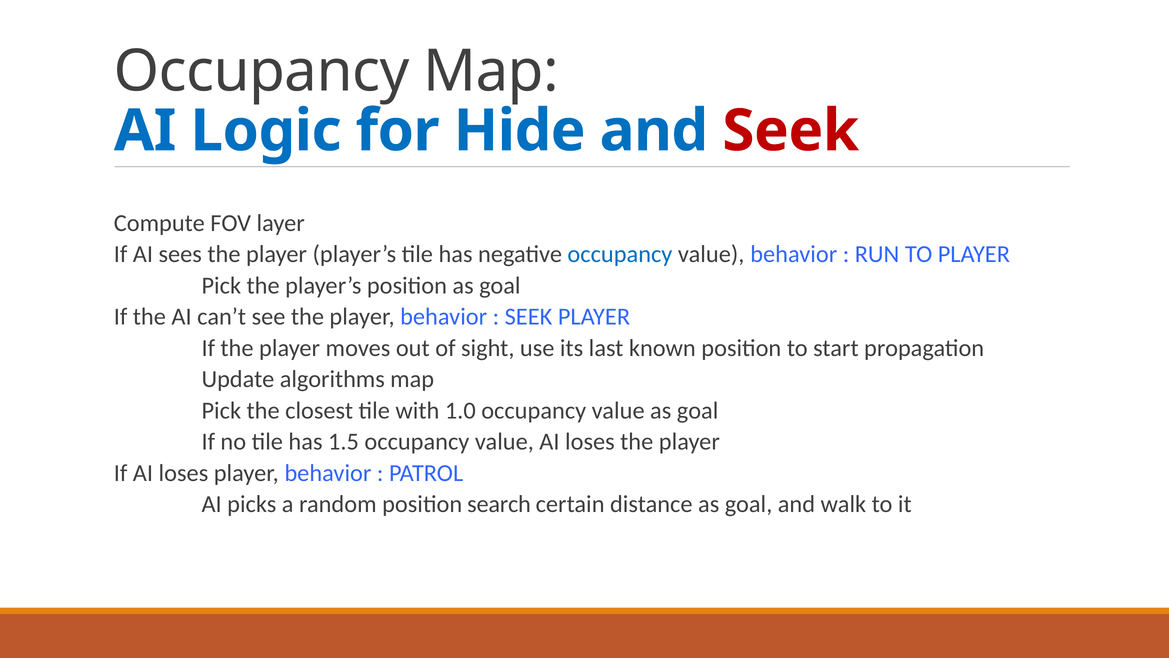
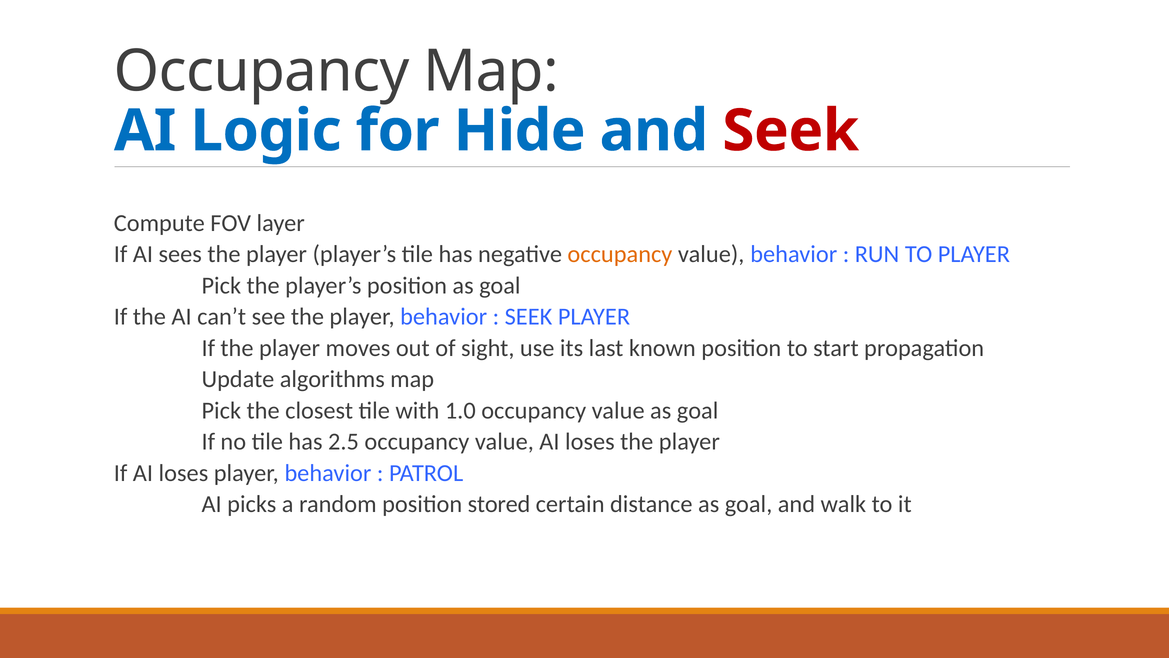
occupancy colour: blue -> orange (620, 254)
1.5: 1.5 -> 2.5 (343, 441)
search: search -> stored (499, 504)
